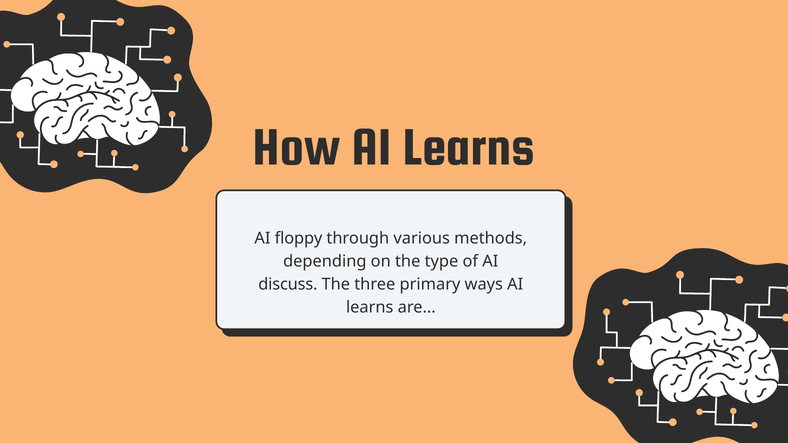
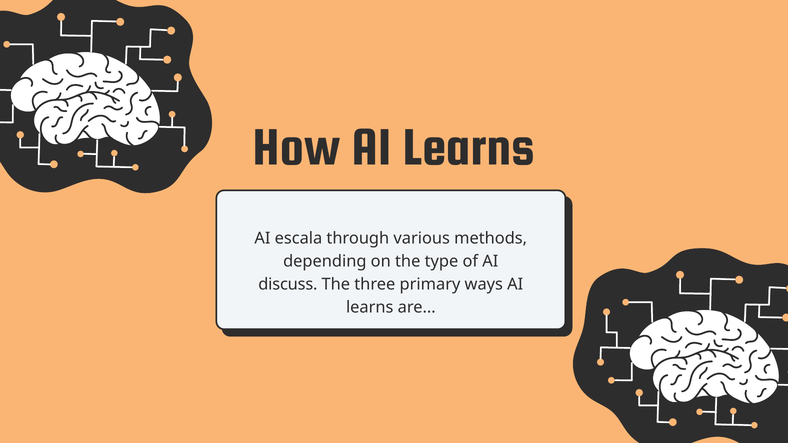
floppy: floppy -> escala (298, 238)
